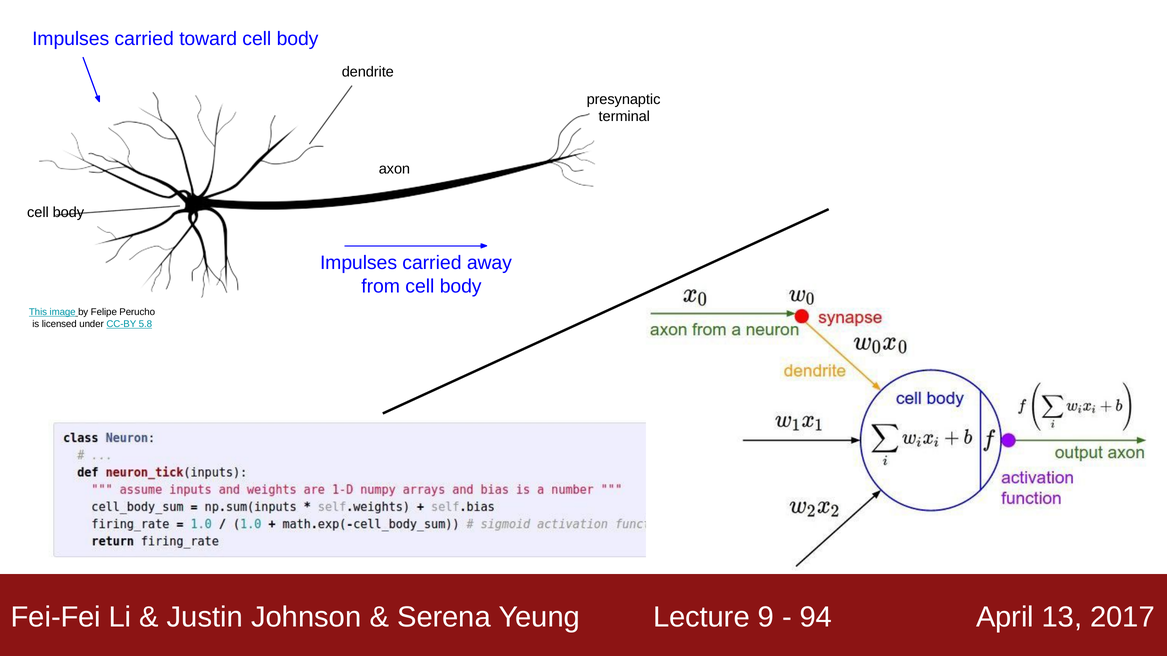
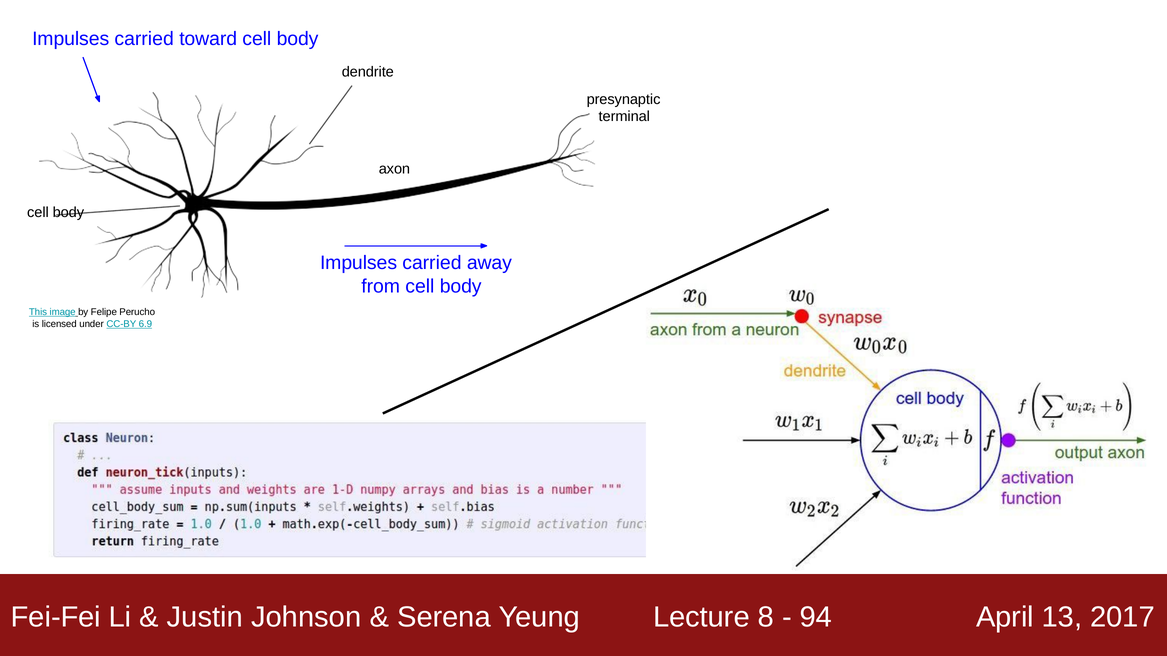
5.8: 5.8 -> 6.9 (145, 324)
9: 9 -> 8 (766, 617)
